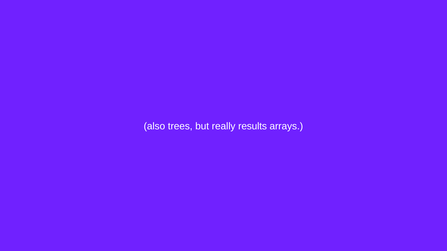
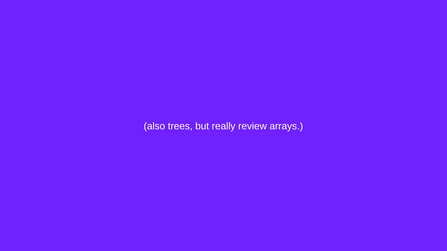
results: results -> review (253, 126)
